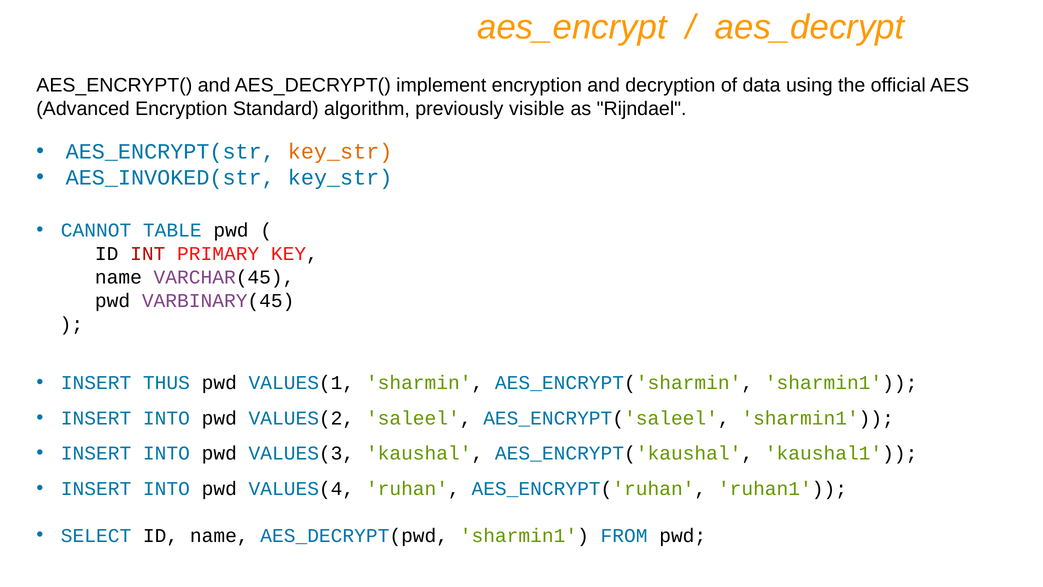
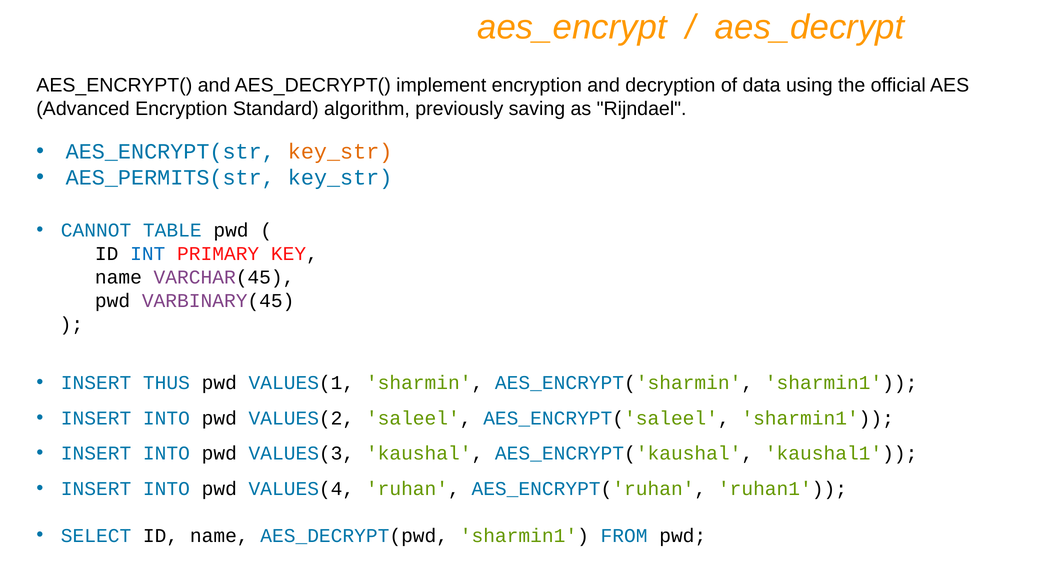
visible: visible -> saving (537, 109)
AES_INVOKED(str: AES_INVOKED(str -> AES_PERMITS(str (170, 178)
INT colour: red -> blue (148, 254)
